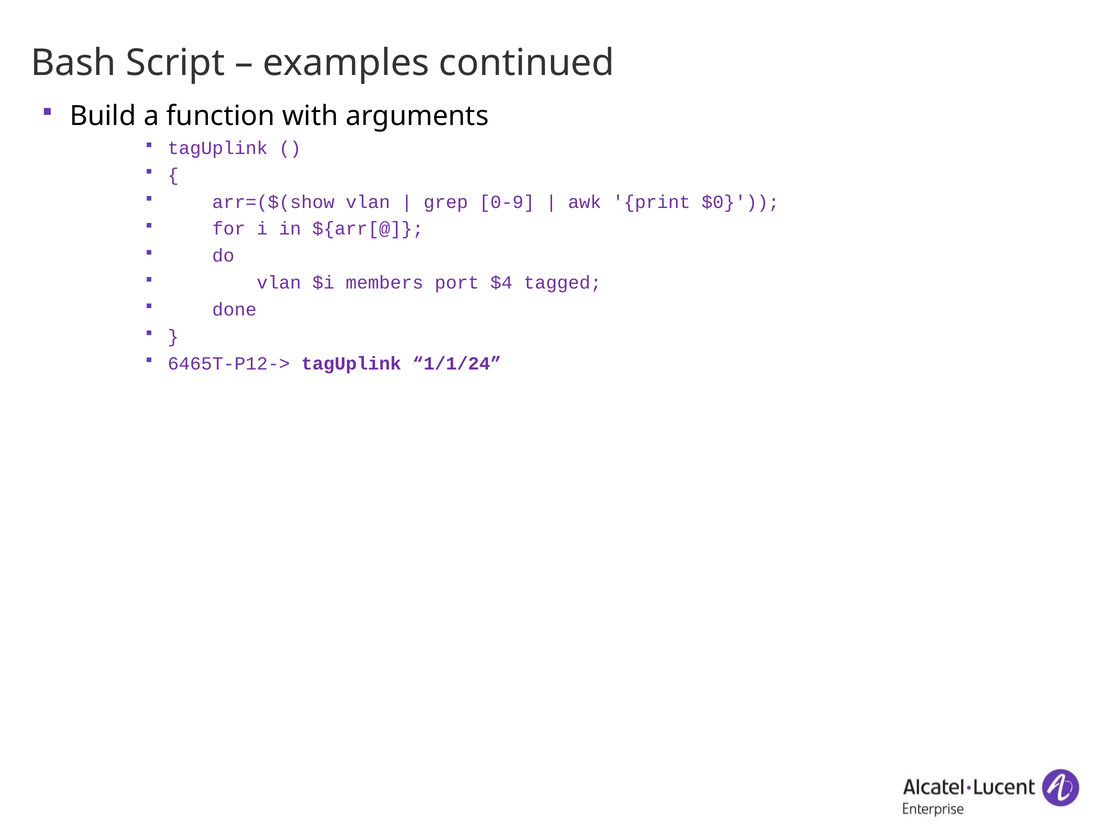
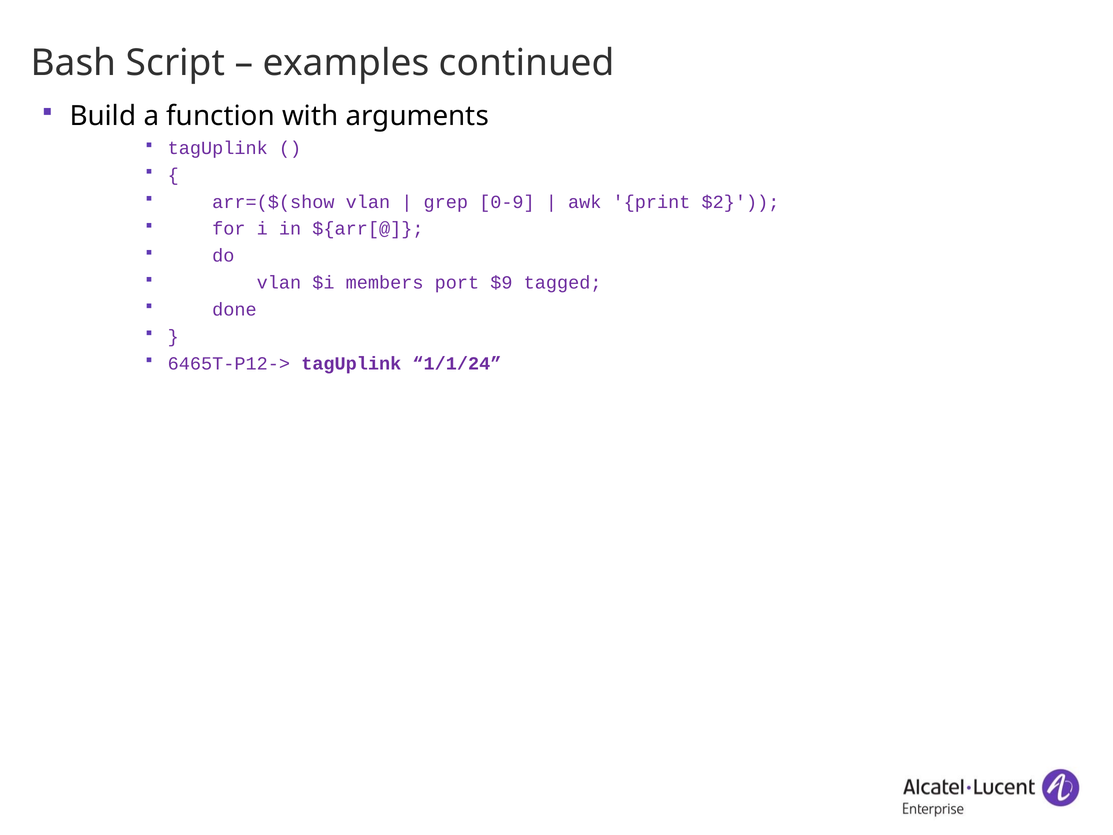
$0: $0 -> $2 (740, 202)
$4: $4 -> $9 (501, 283)
